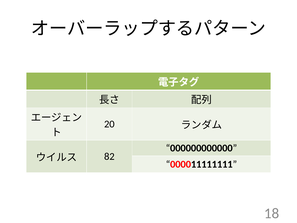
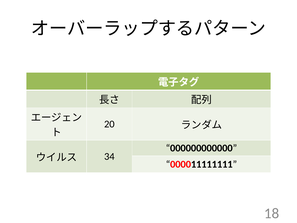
82: 82 -> 34 (109, 156)
